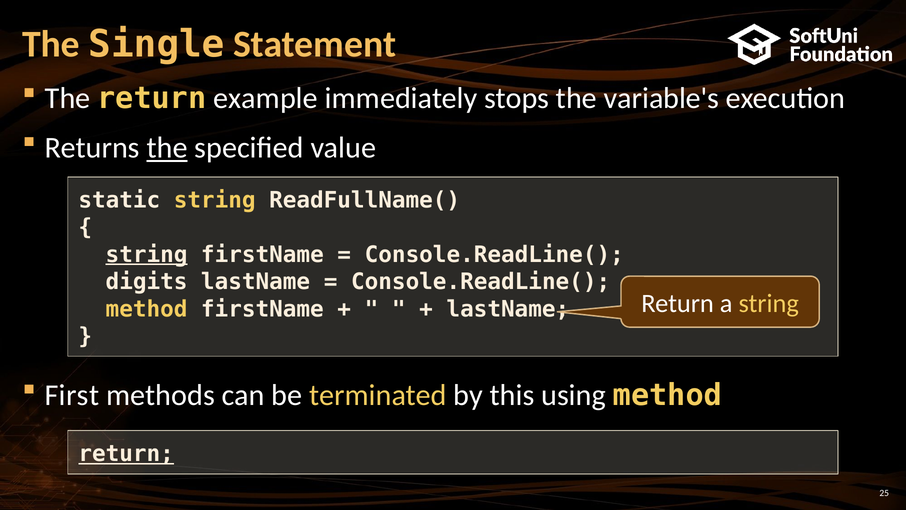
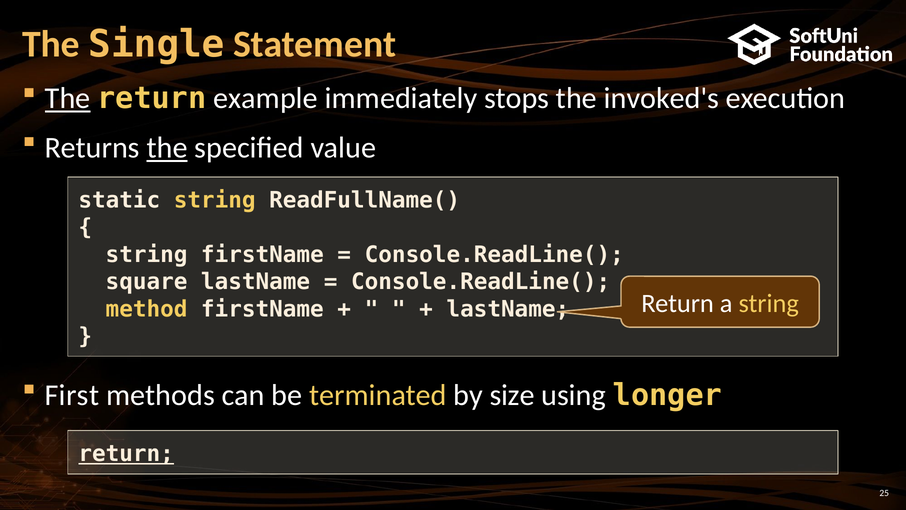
The underline: none -> present (68, 98)
variable's: variable's -> invoked's (662, 98)
string underline: present -> none (147, 255)
digits: digits -> square (147, 282)
this: this -> size (512, 395)
using method: method -> longer (667, 395)
